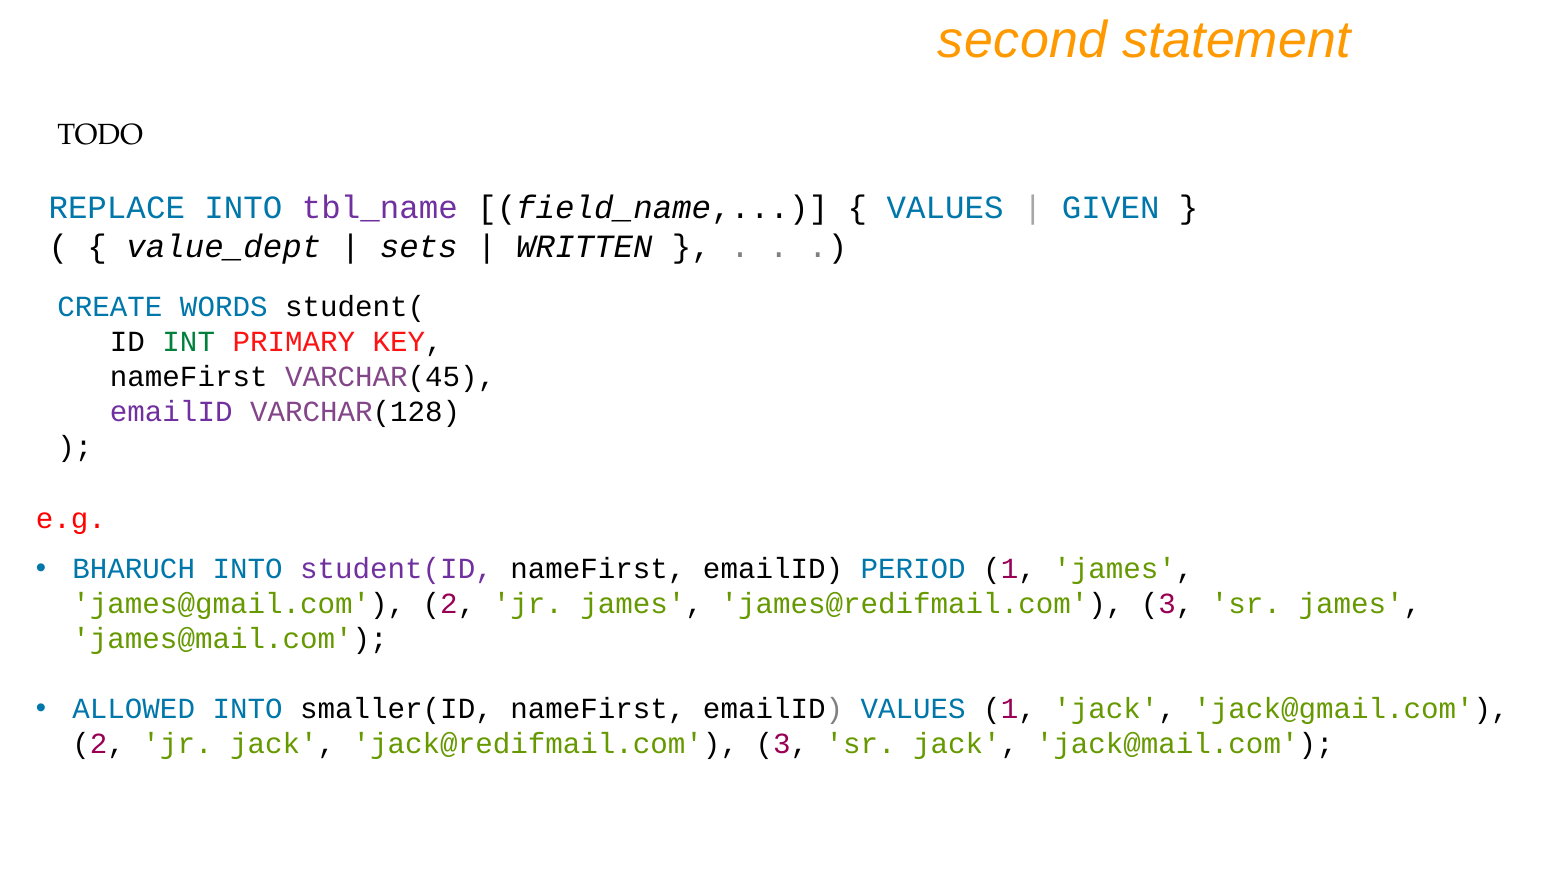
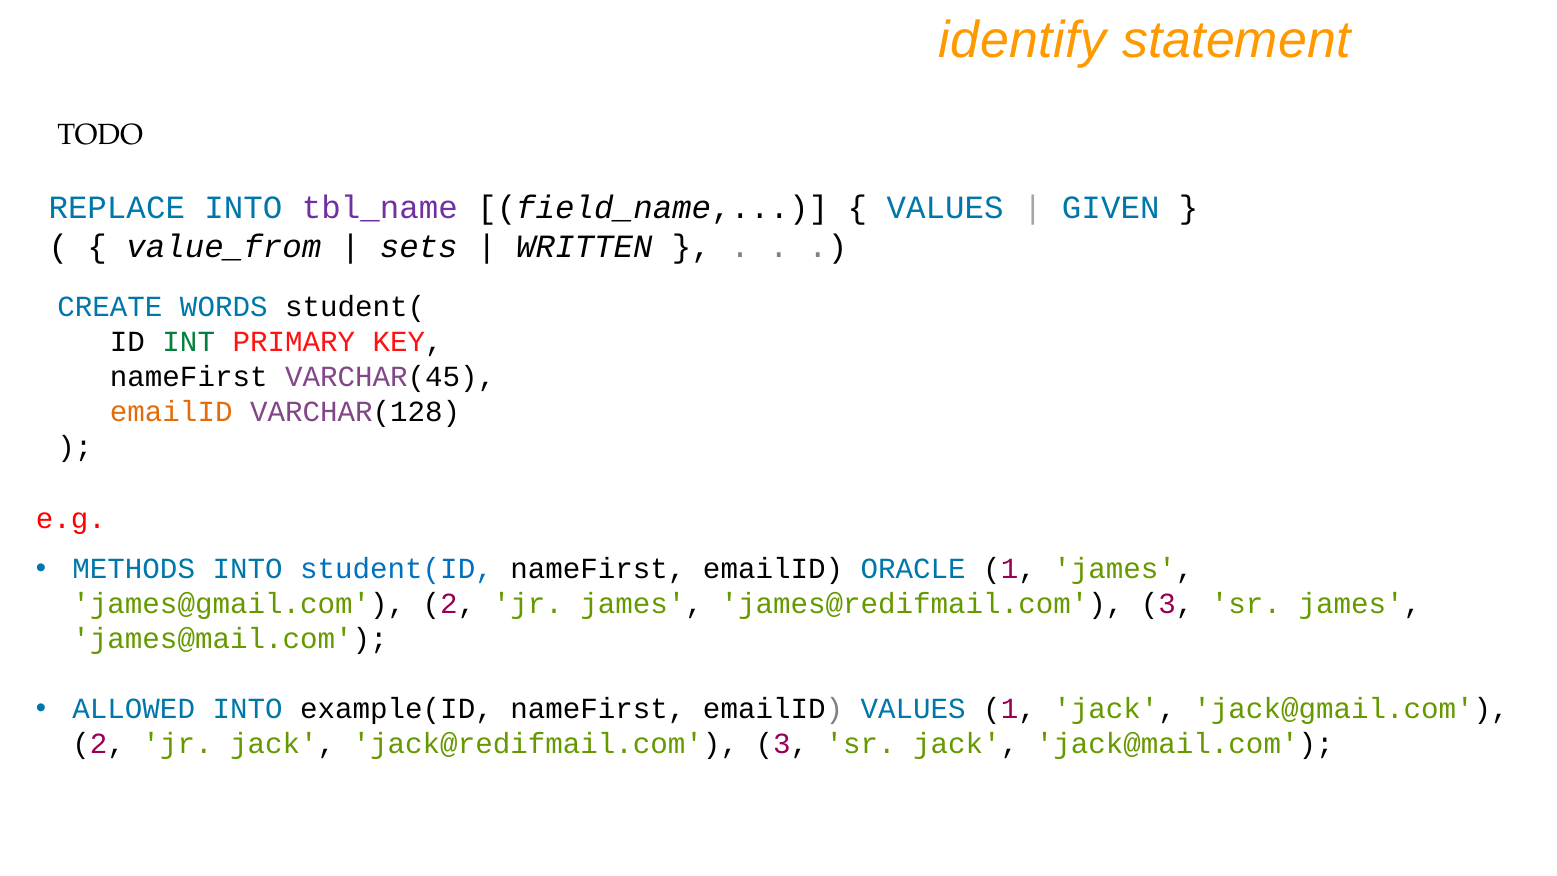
second: second -> identify (1023, 41)
value_dept: value_dept -> value_from (224, 247)
emailID colour: purple -> orange (171, 412)
BHARUCH: BHARUCH -> METHODS (134, 569)
student(ID colour: purple -> blue (396, 569)
PERIOD: PERIOD -> ORACLE (913, 569)
smaller(ID: smaller(ID -> example(ID (396, 709)
